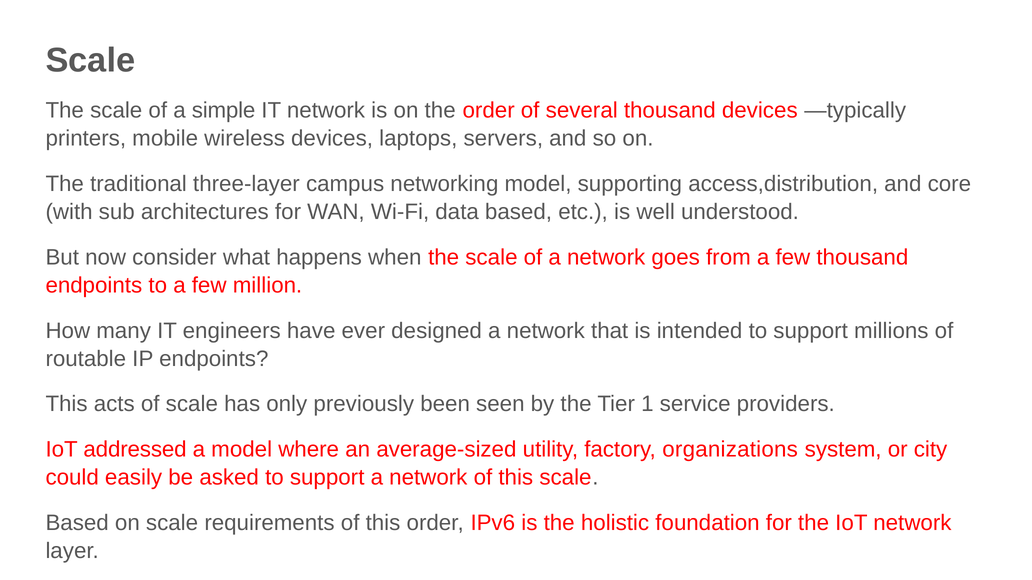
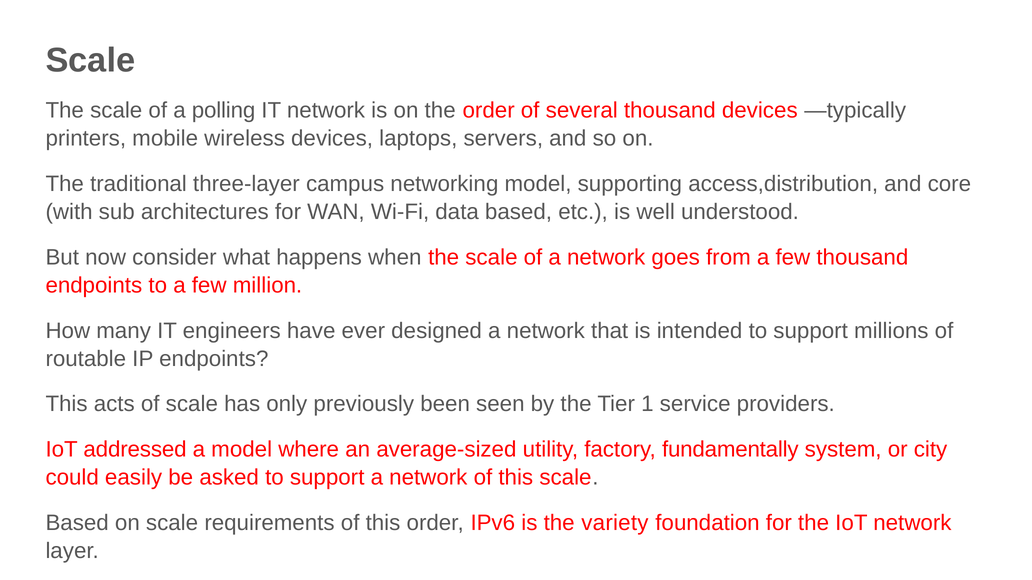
simple: simple -> polling (224, 110)
organizations: organizations -> fundamentally (730, 450)
holistic: holistic -> variety (615, 523)
